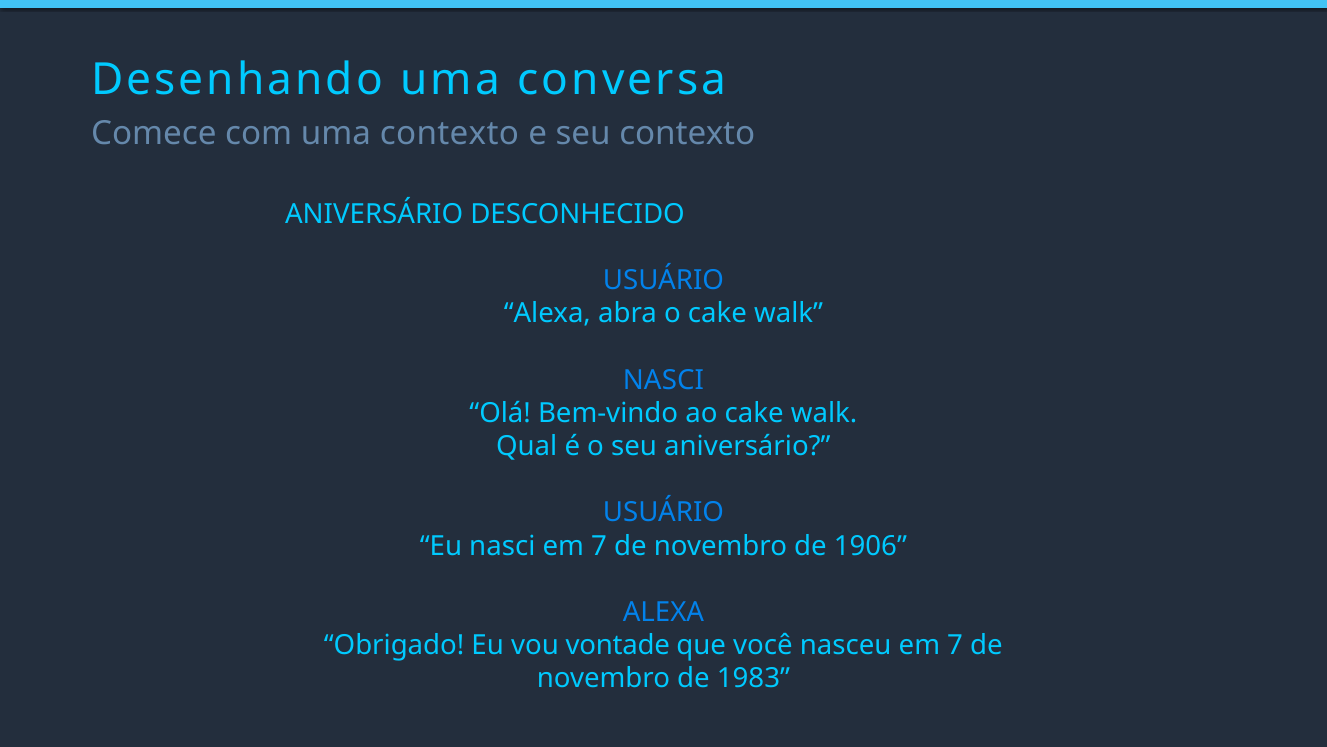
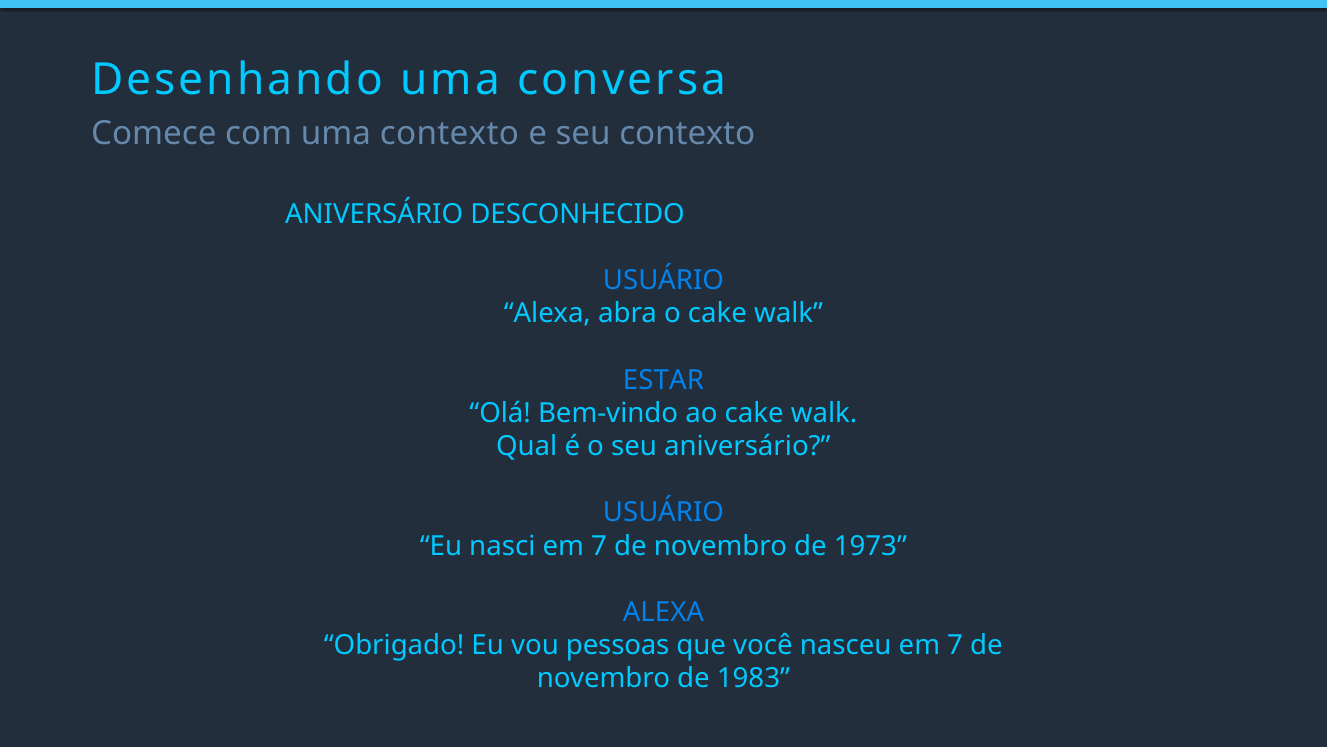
NASCI: NASCI -> ESTAR (663, 380)
1906: 1906 -> 1973 (870, 545)
vontade: vontade -> pessoas (618, 645)
